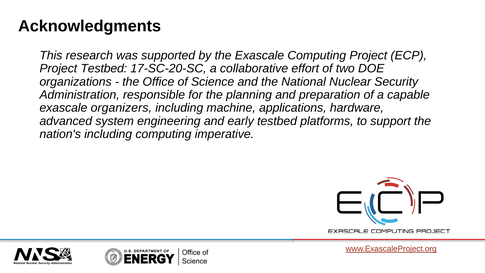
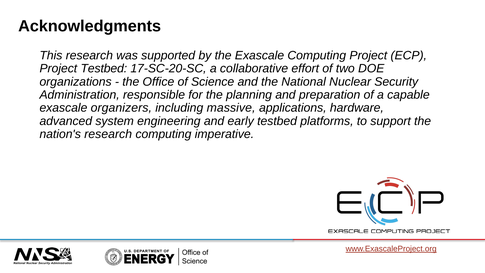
machine: machine -> massive (231, 108)
nation's including: including -> research (108, 134)
